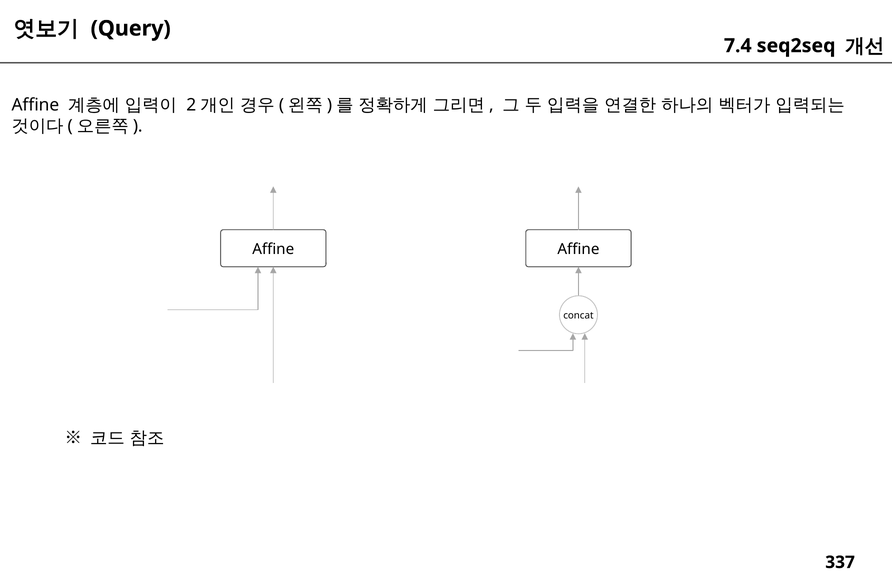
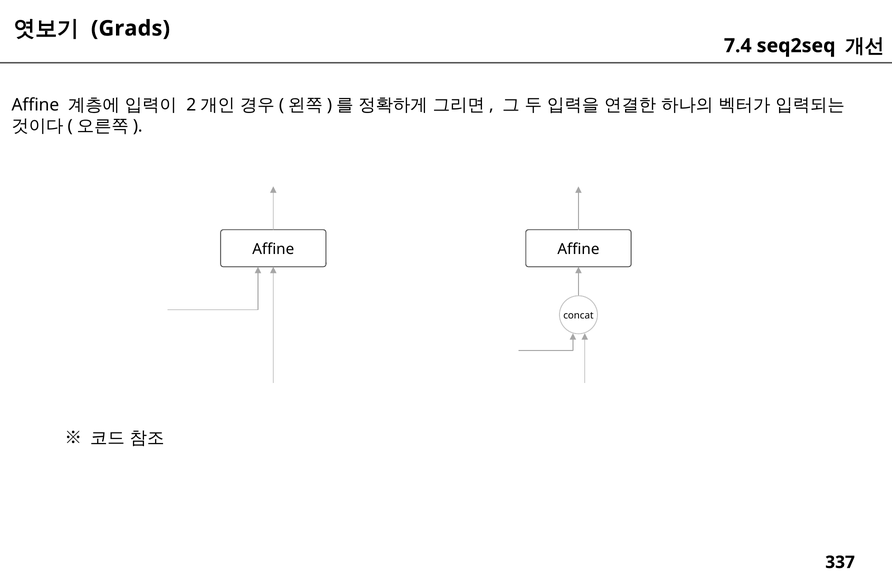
Query: Query -> Grads (130, 28)
